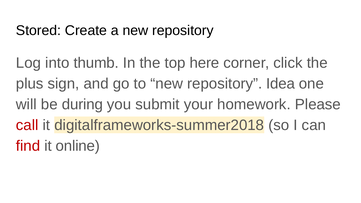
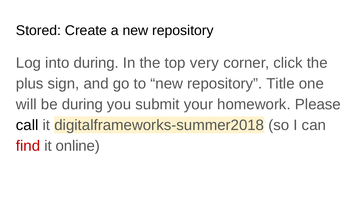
into thumb: thumb -> during (96, 63)
here: here -> very (204, 63)
Idea: Idea -> Title (280, 84)
call colour: red -> black (27, 125)
